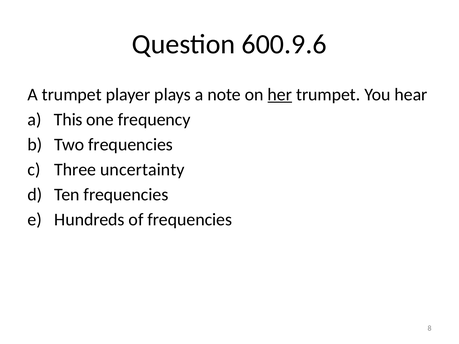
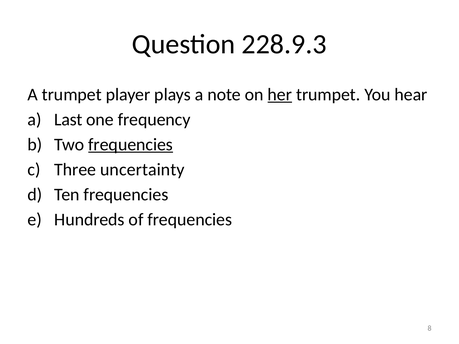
600.9.6: 600.9.6 -> 228.9.3 (284, 44)
This: This -> Last (68, 120)
frequencies underline: none -> present (131, 145)
